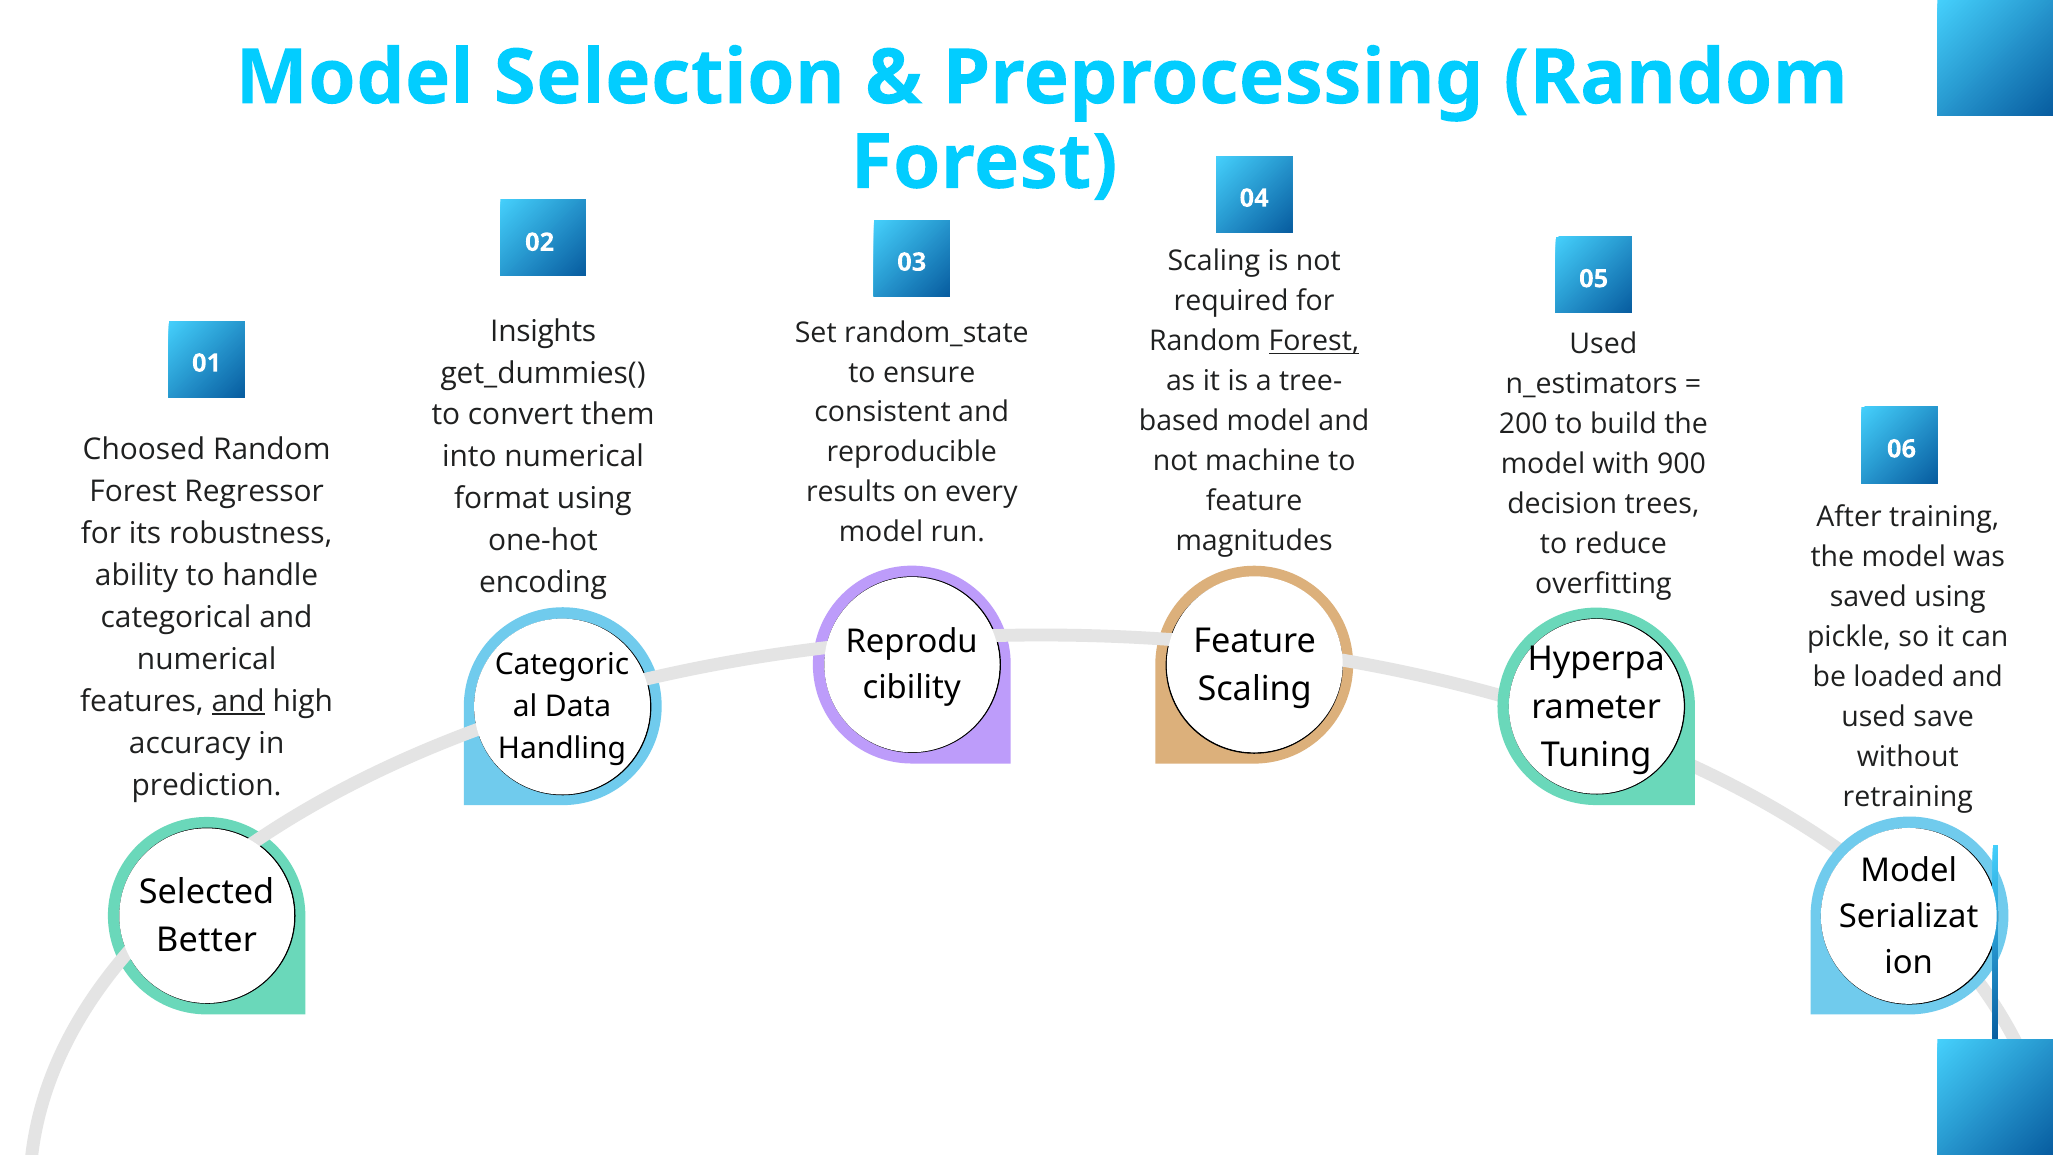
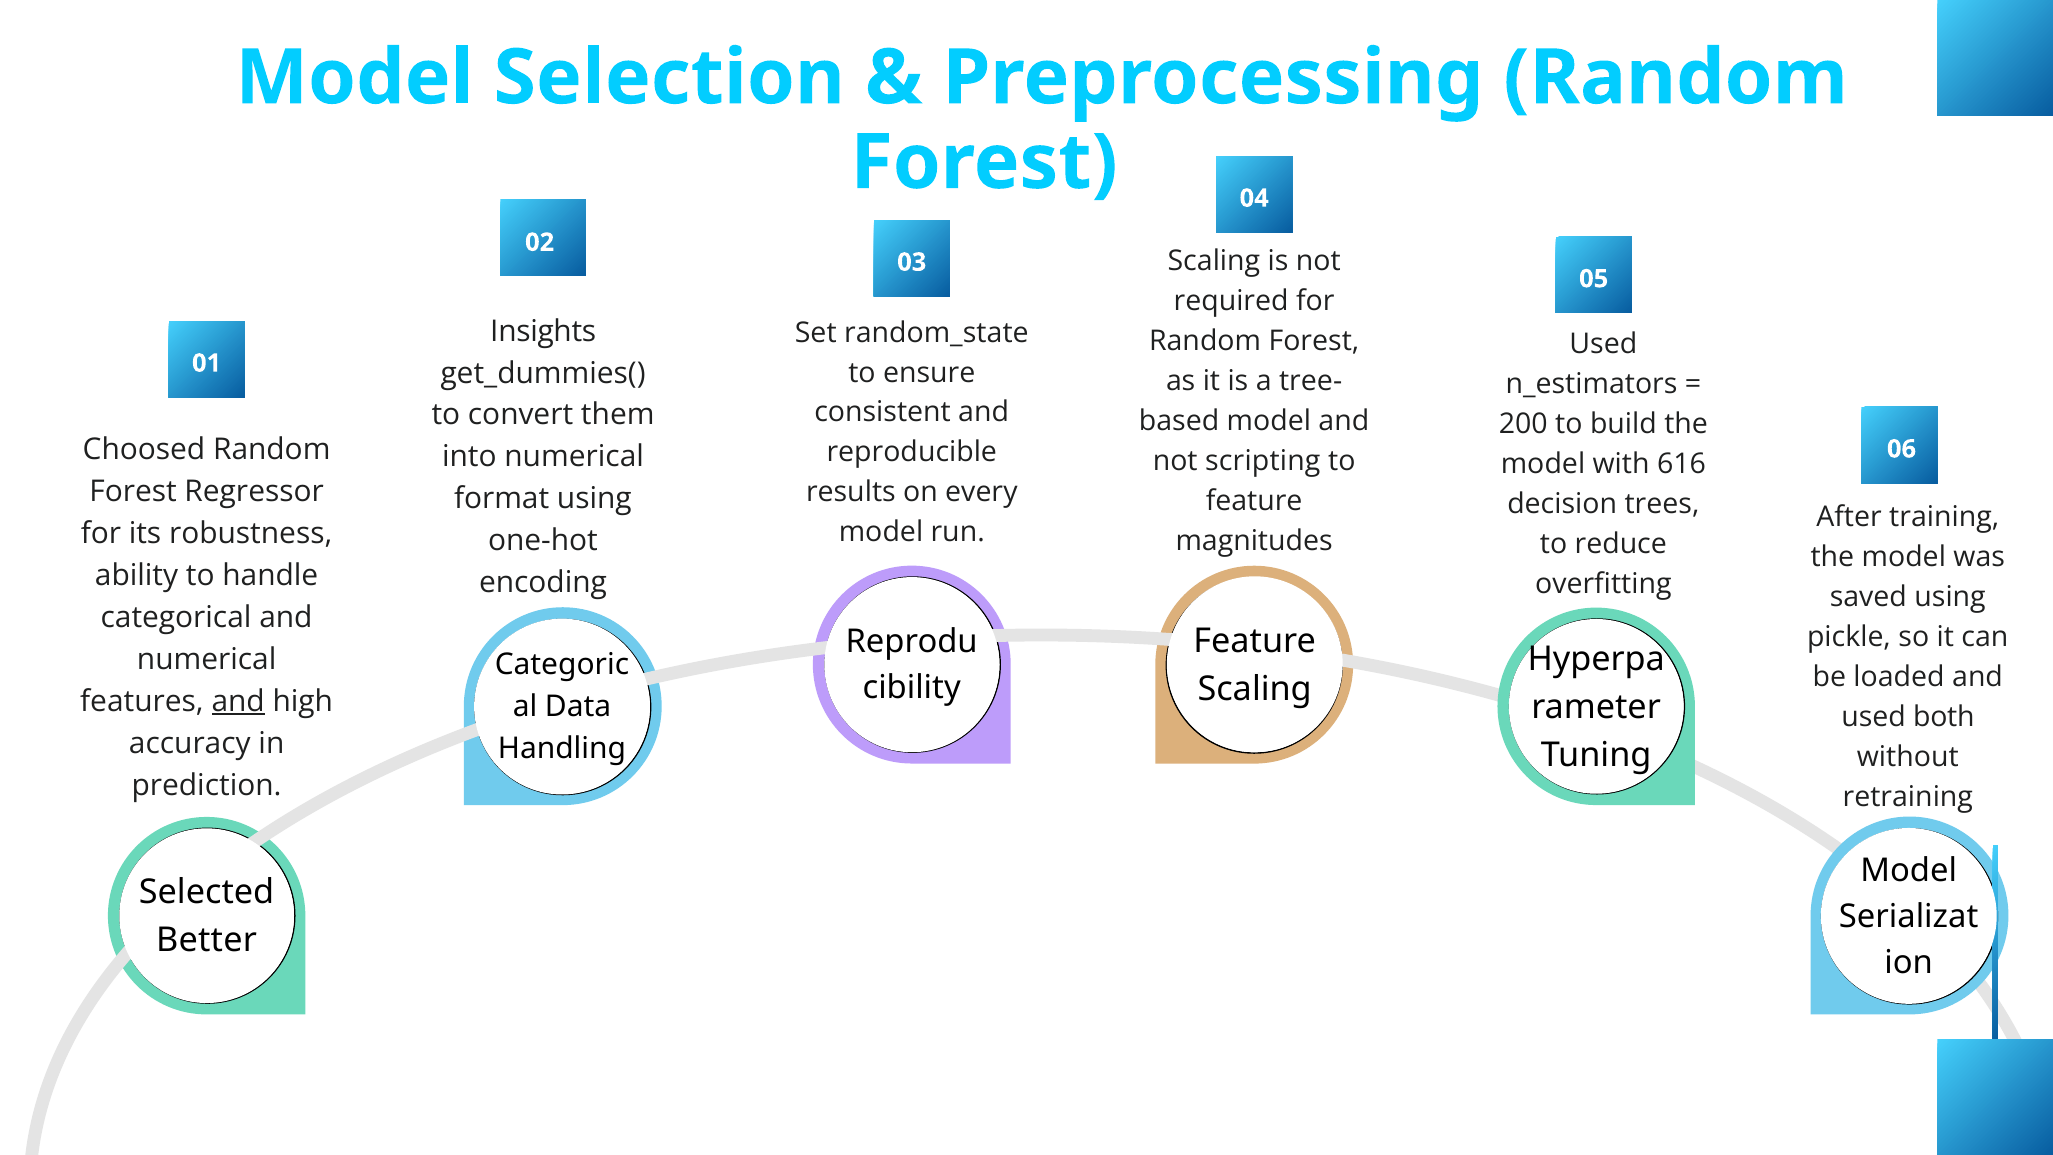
Forest underline: present -> none (1314, 341)
machine: machine -> scripting (1263, 461)
900: 900 -> 616 (1682, 464)
save: save -> both (1944, 717)
